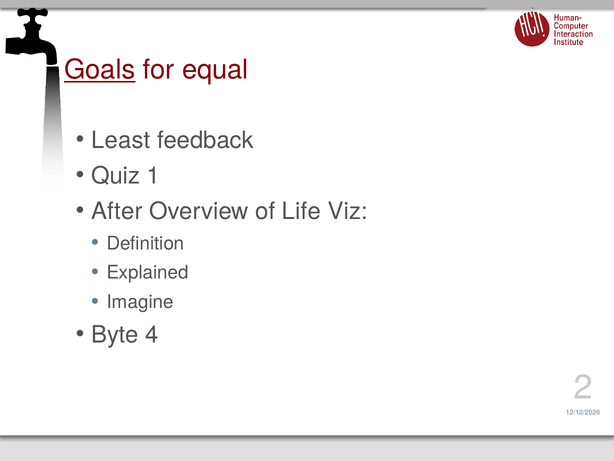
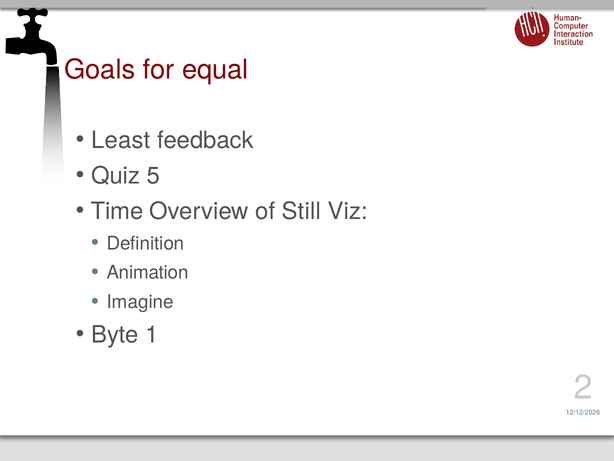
Goals underline: present -> none (100, 70)
1: 1 -> 5 (153, 176)
After: After -> Time (117, 211)
Life: Life -> Still (301, 211)
Explained: Explained -> Animation (148, 272)
4: 4 -> 1 (152, 334)
